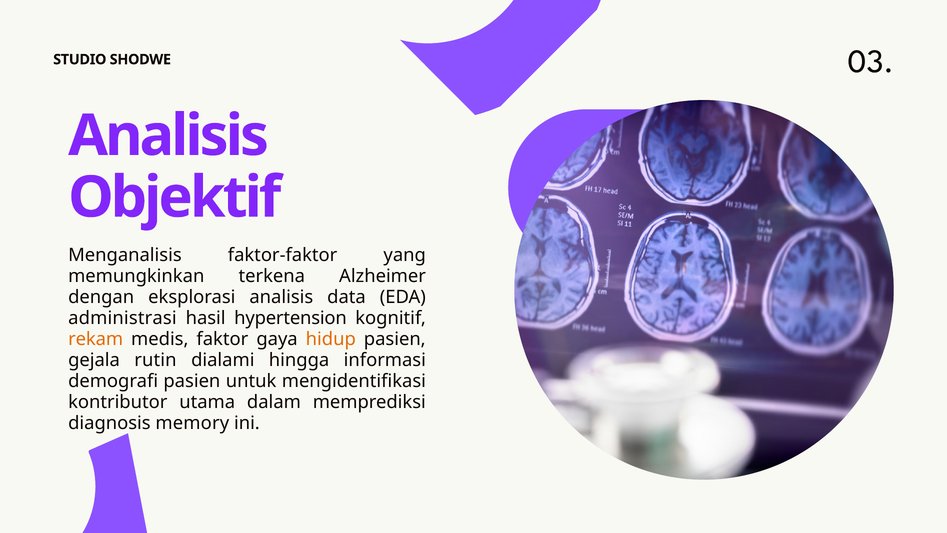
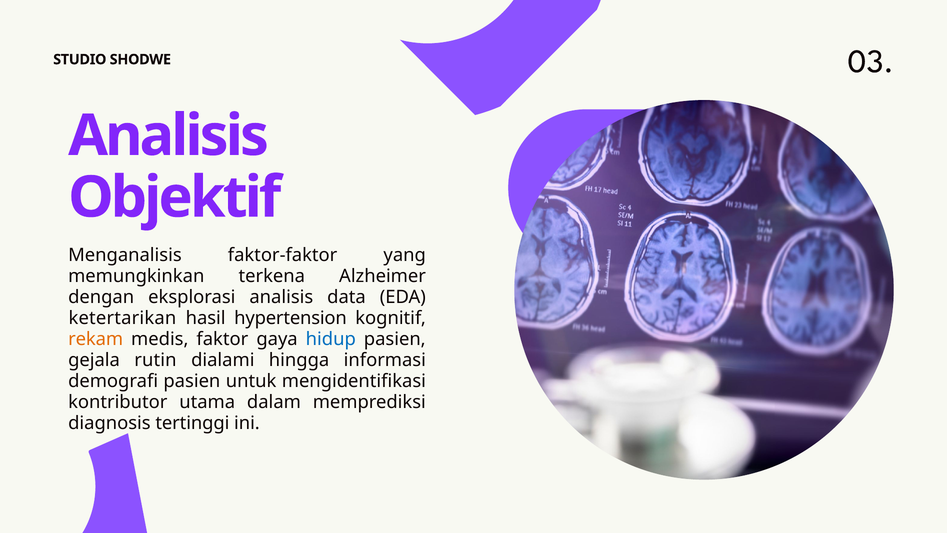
administrasi: administrasi -> ketertarikan (122, 318)
hidup colour: orange -> blue (331, 339)
memory: memory -> tertinggi (192, 423)
